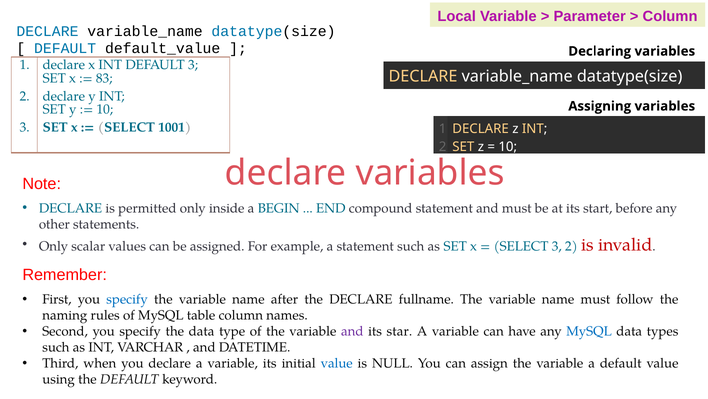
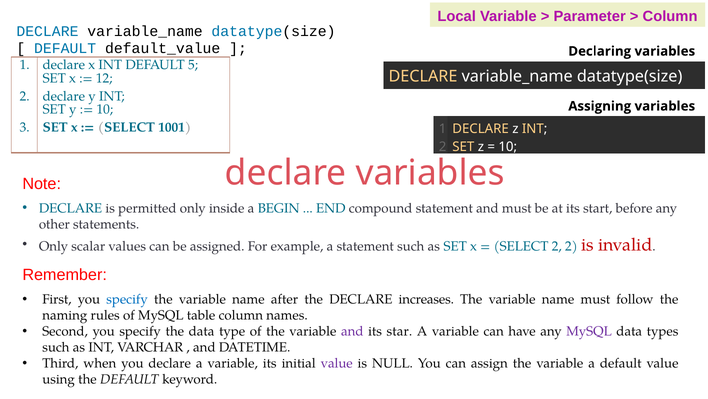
DEFAULT 3: 3 -> 5 (193, 65)
83: 83 -> 12 (104, 78)
SELECT 3: 3 -> 2 (557, 246)
fullname: fullname -> increases (426, 299)
MySQL colour: blue -> purple (589, 331)
value colour: blue -> purple (337, 363)
